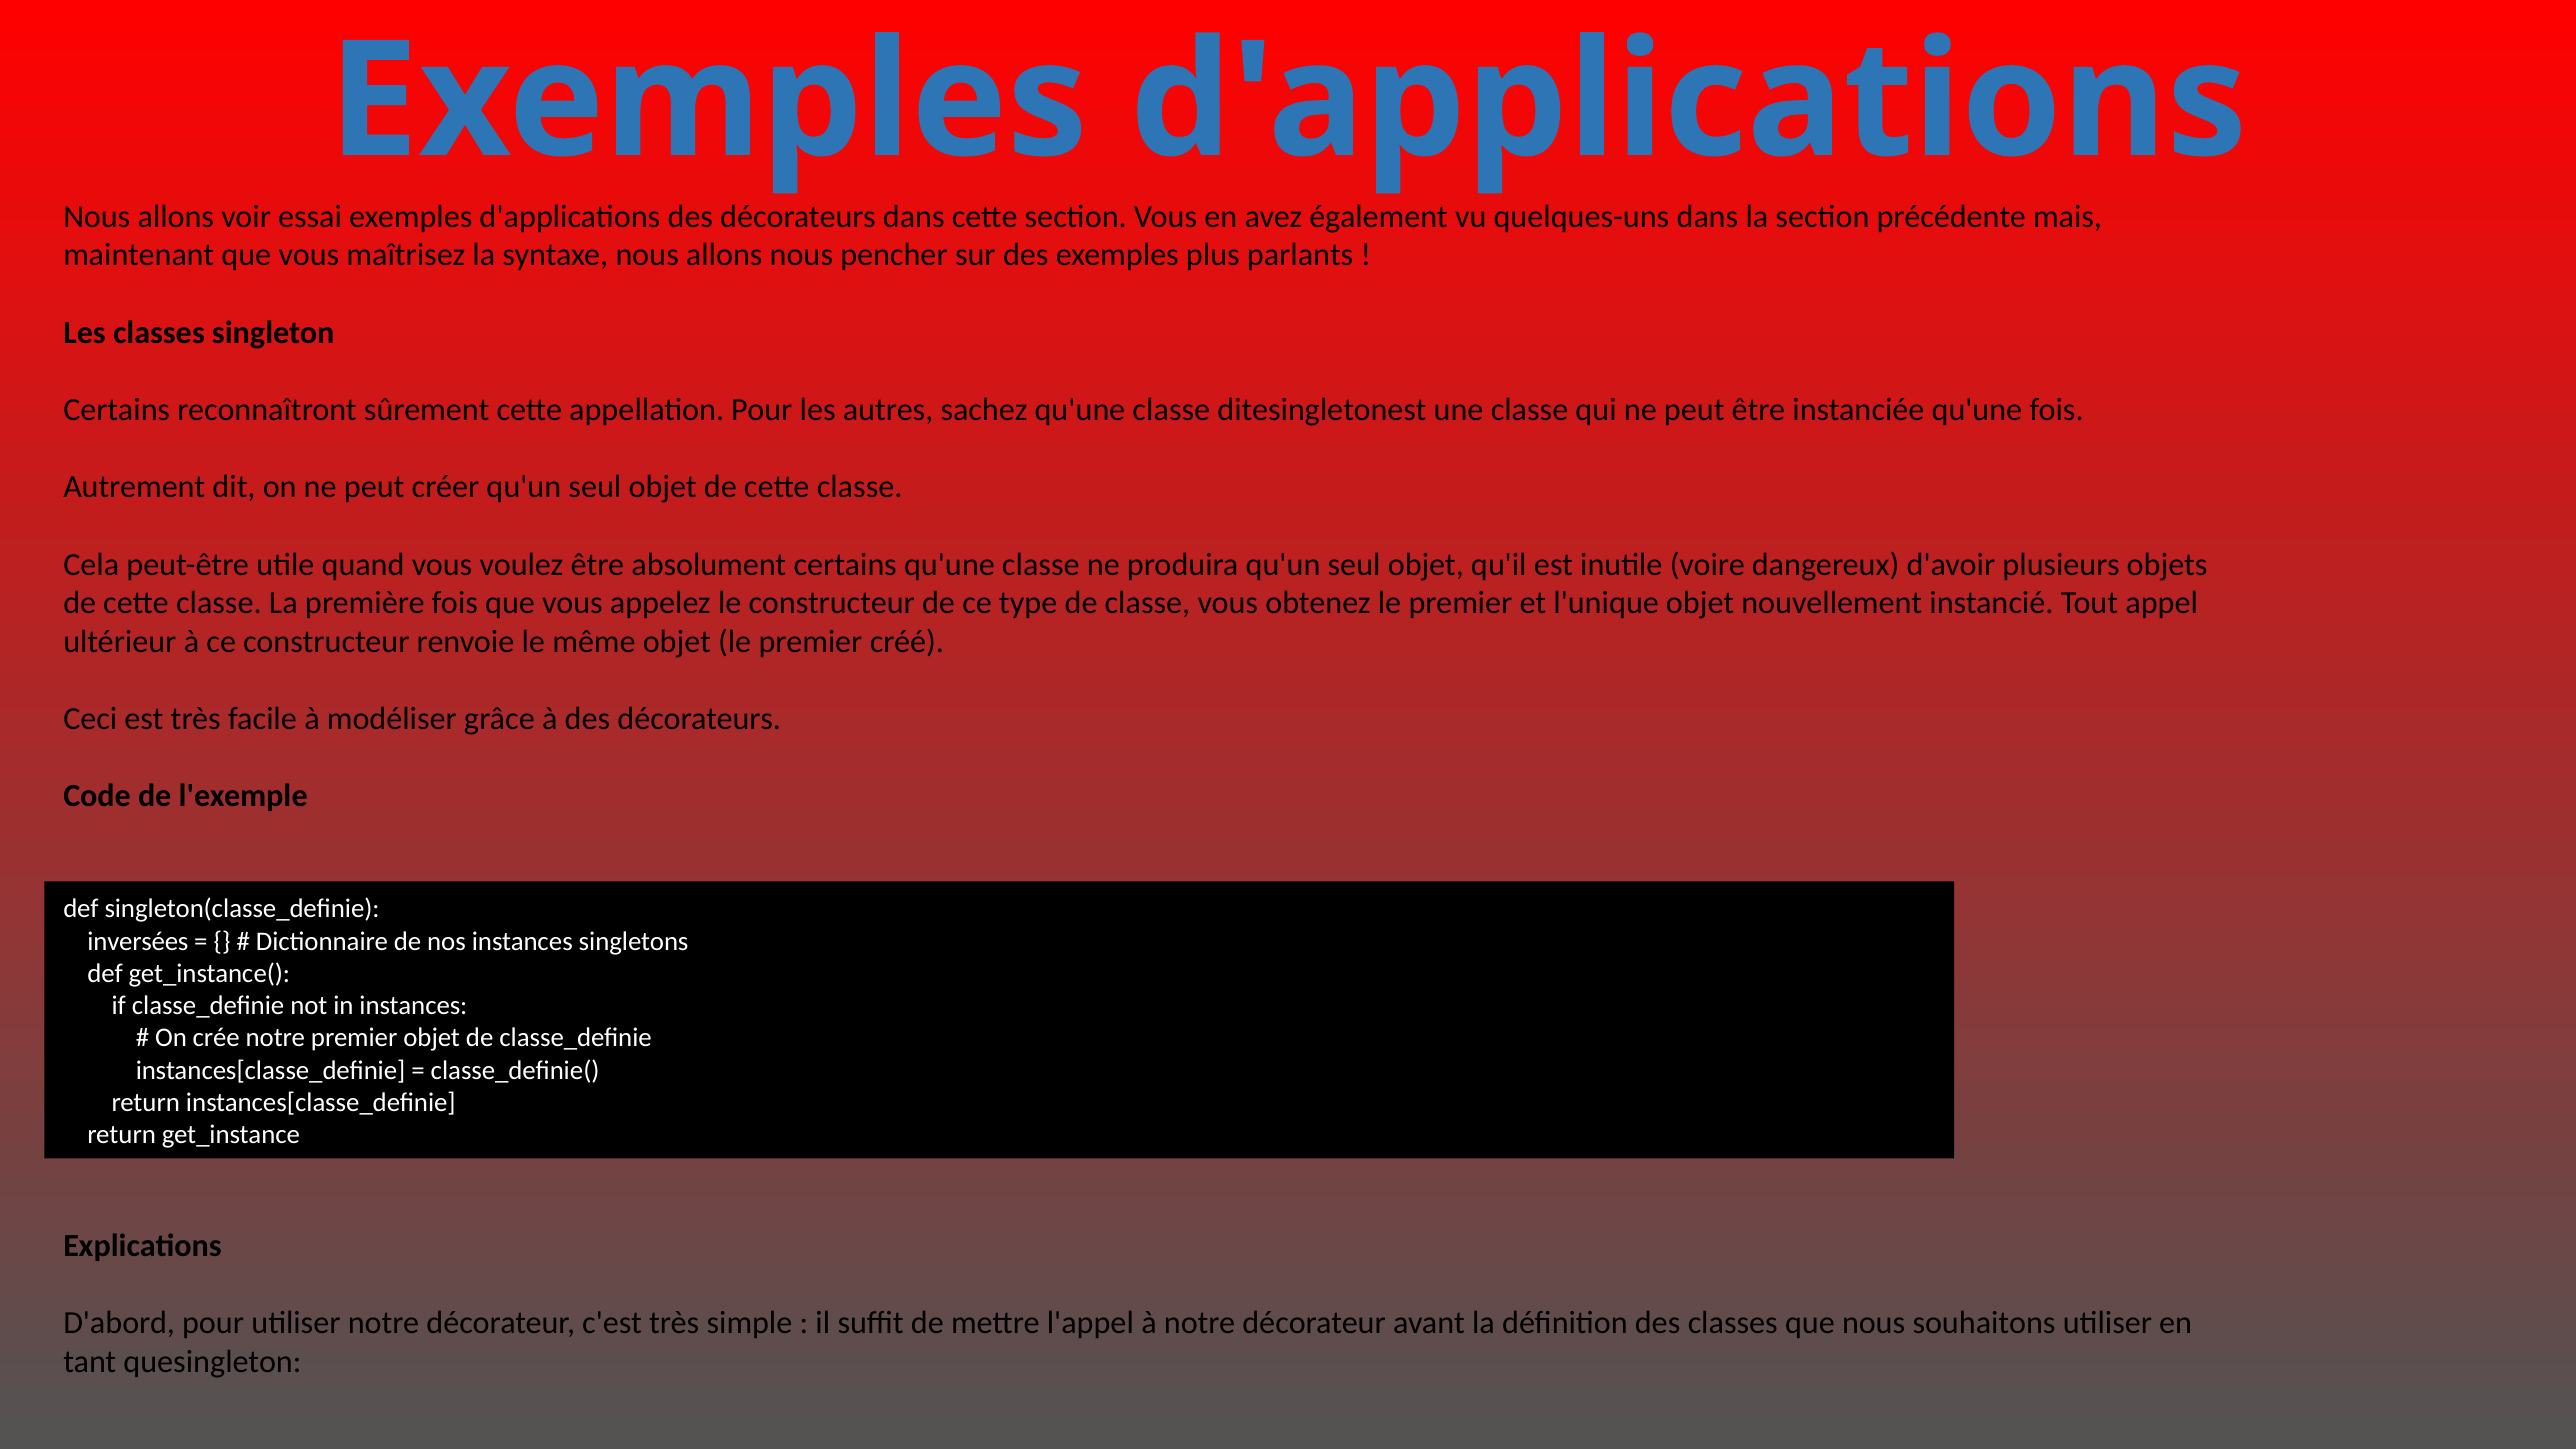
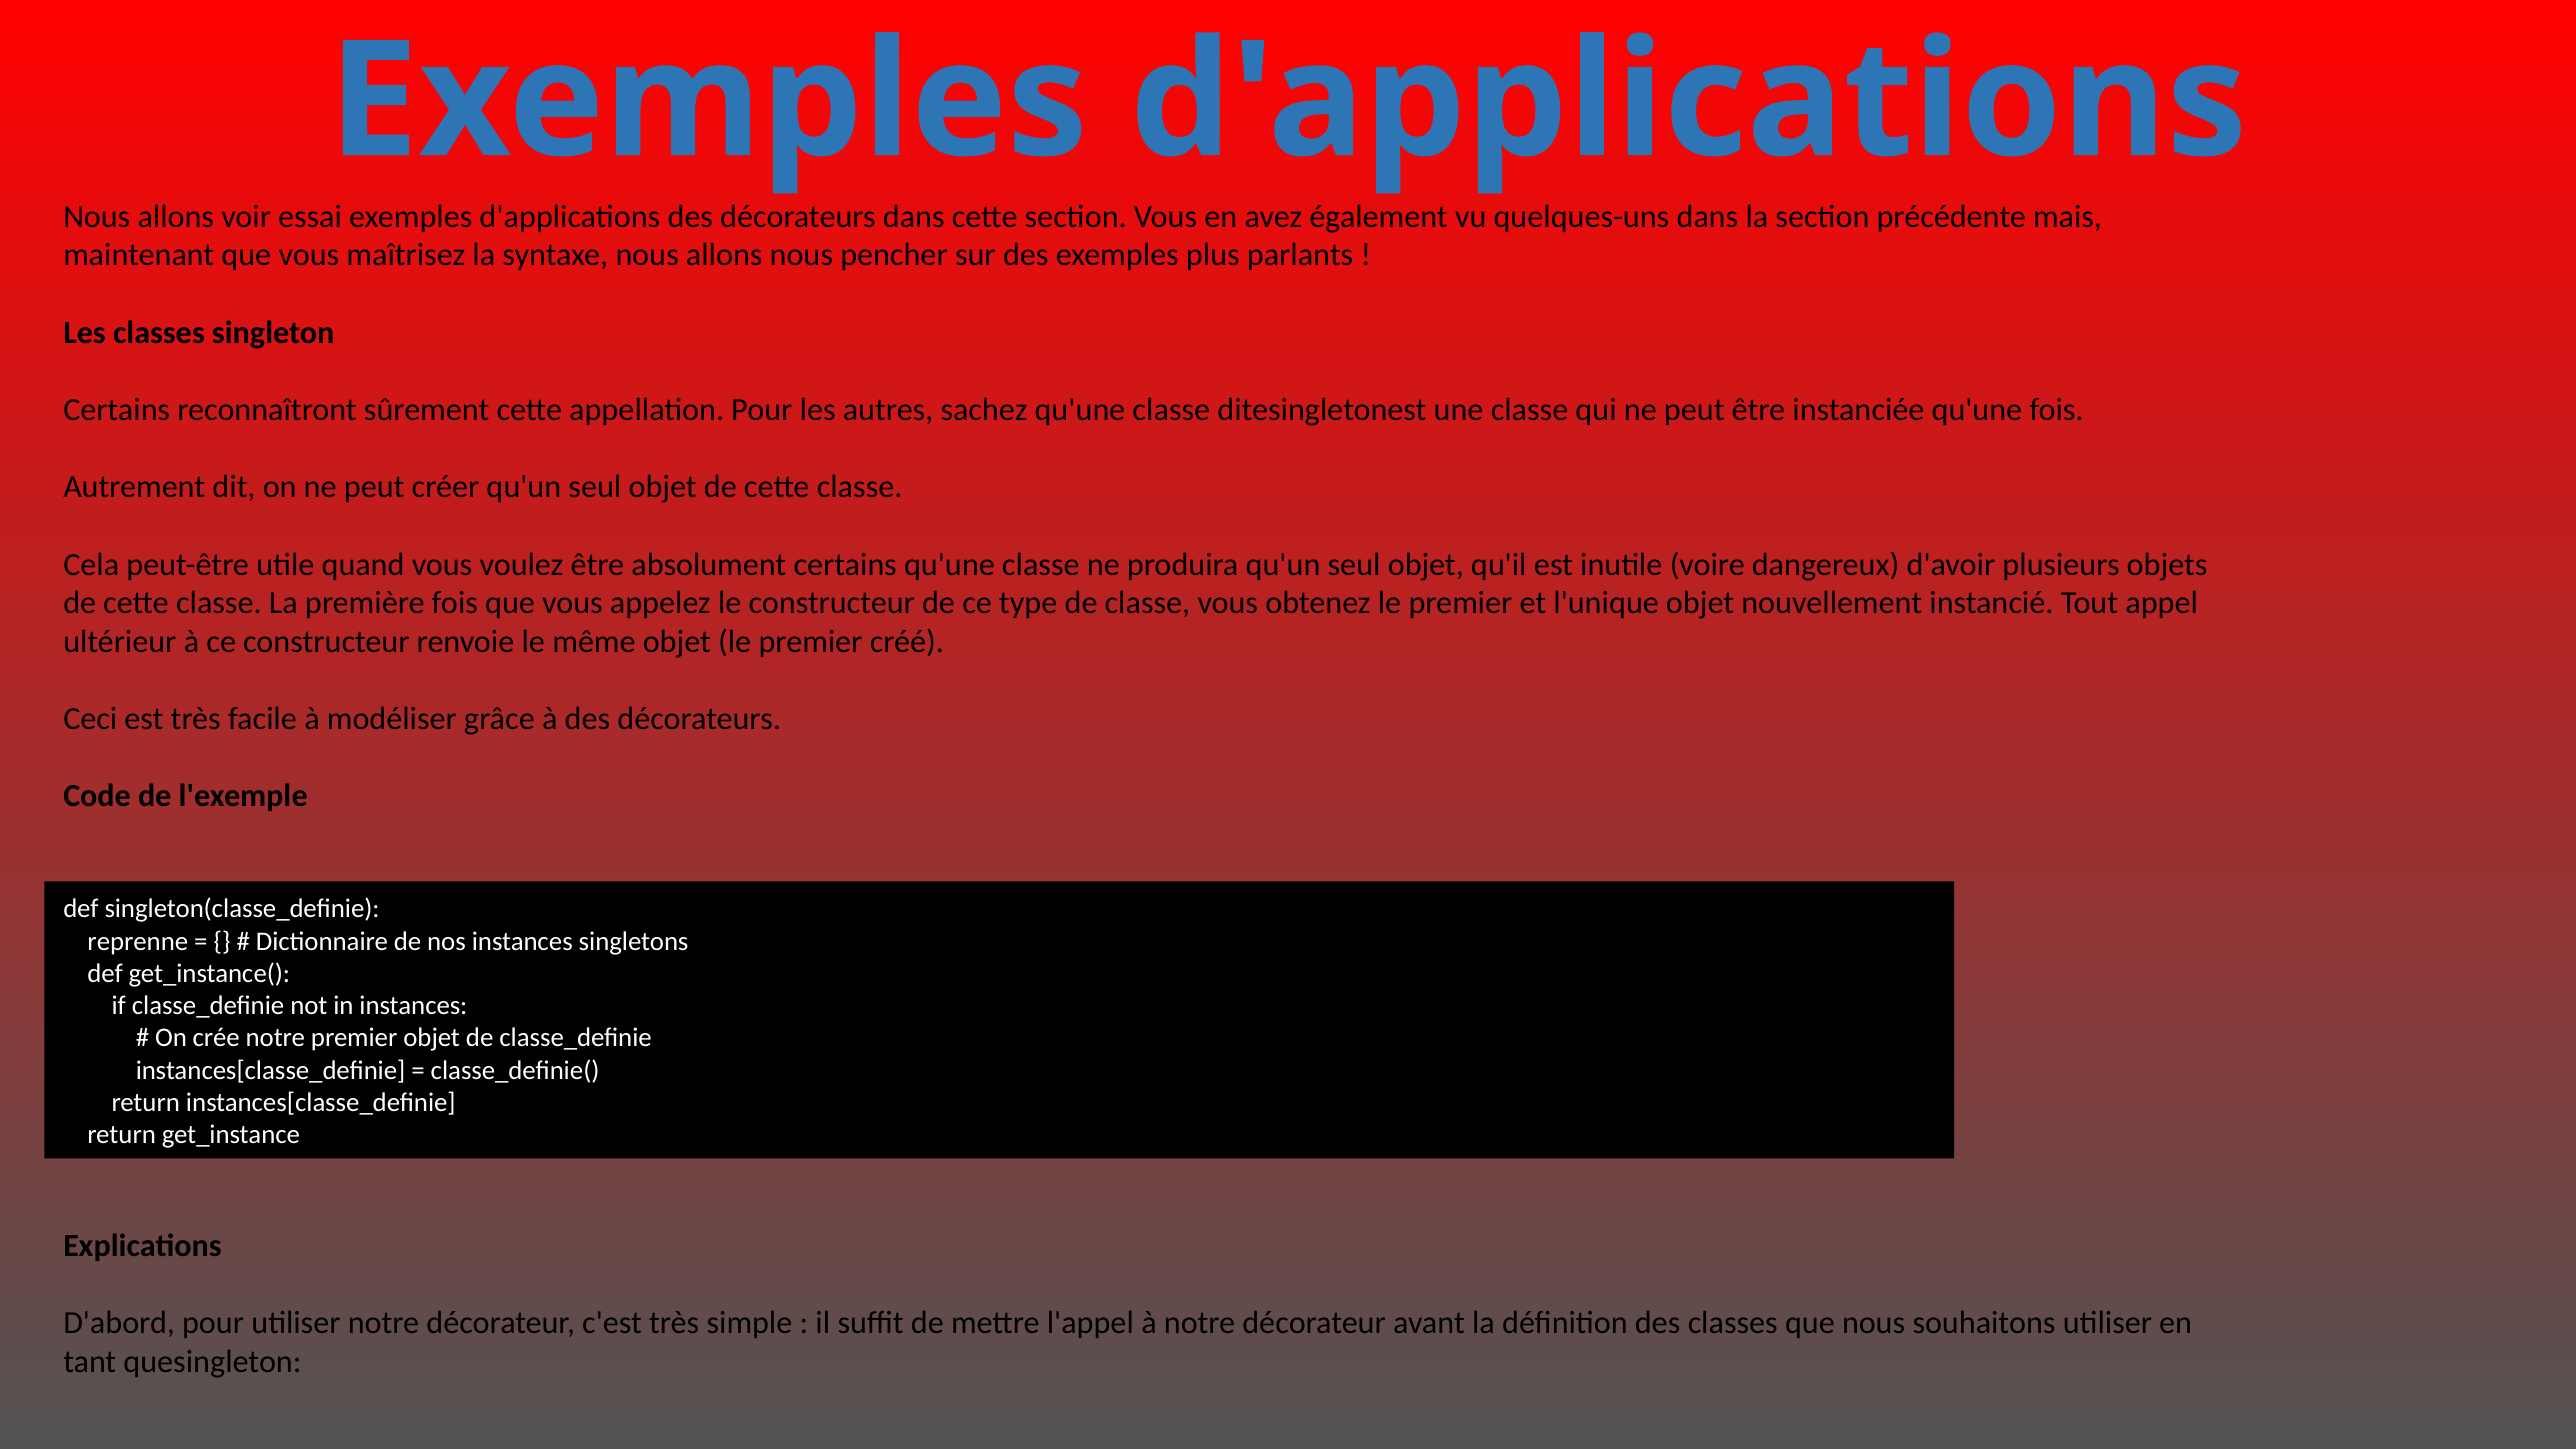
inversées: inversées -> reprenne (138, 941)
